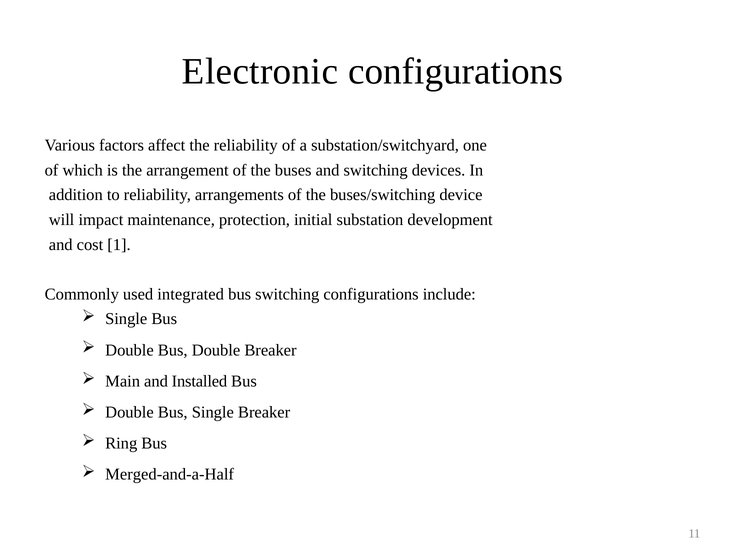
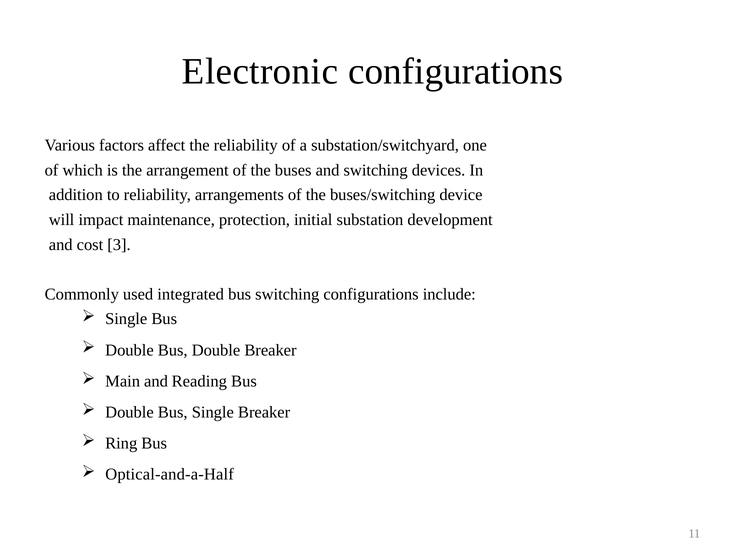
1: 1 -> 3 (119, 244)
Installed: Installed -> Reading (199, 381)
Merged-and-a-Half: Merged-and-a-Half -> Optical-and-a-Half (170, 474)
